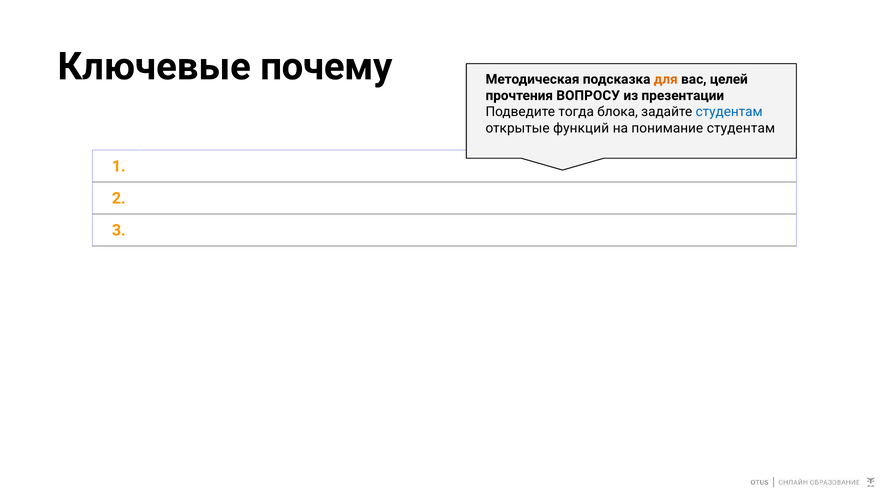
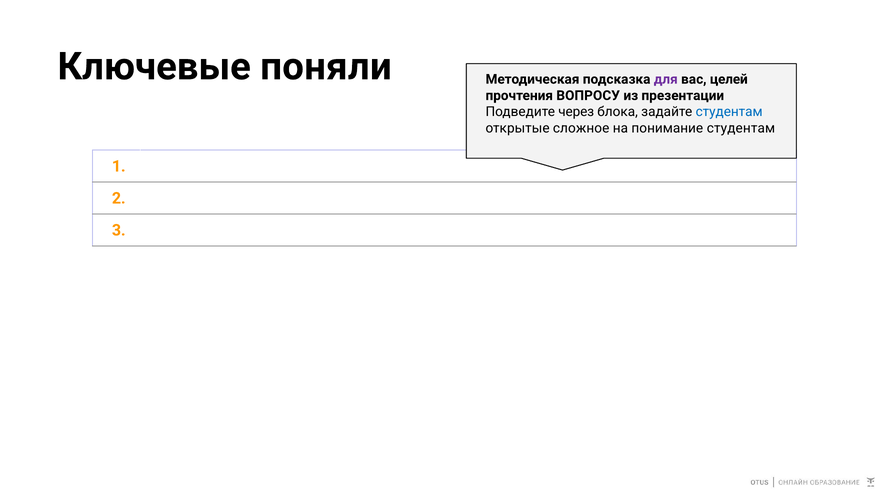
почему: почему -> поняли (326, 67)
для colour: orange -> purple (666, 79)
тогда: тогда -> через (576, 112)
функций: функций -> сложное (581, 128)
